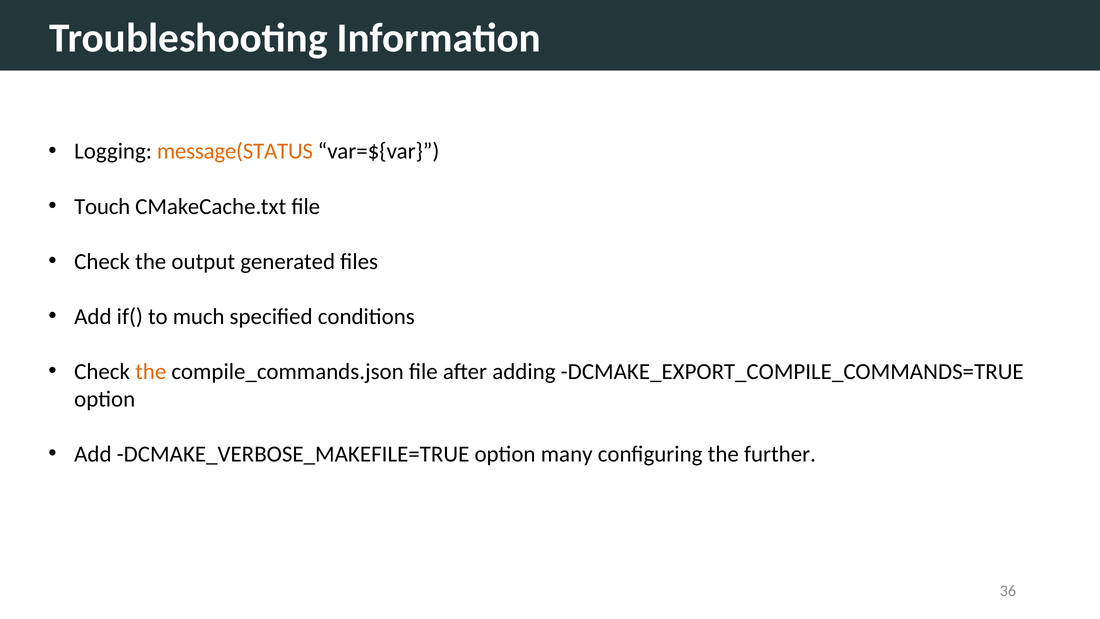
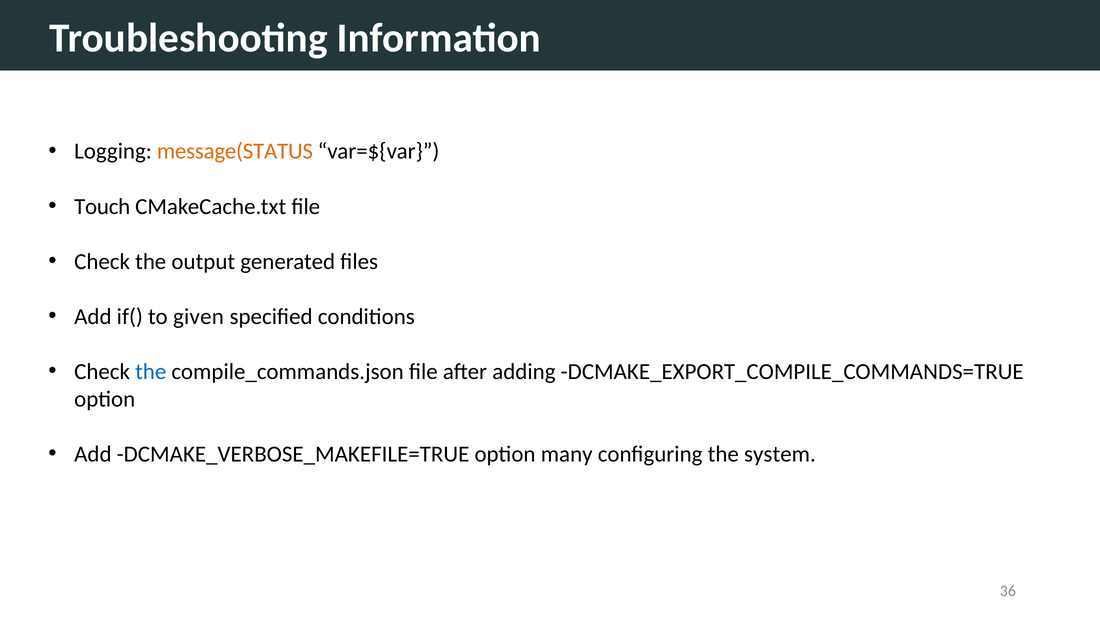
much: much -> given (198, 316)
the colour: orange -> blue (151, 371)
further: further -> system (780, 454)
